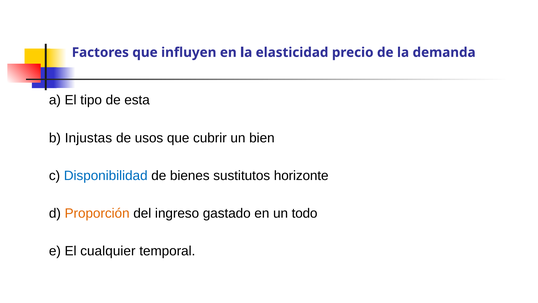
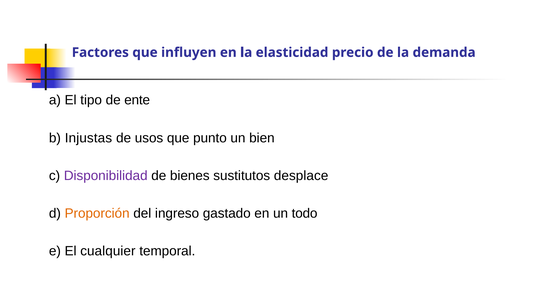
esta: esta -> ente (137, 100)
cubrir: cubrir -> punto (210, 138)
Disponibilidad colour: blue -> purple (106, 175)
horizonte: horizonte -> desplace (301, 175)
